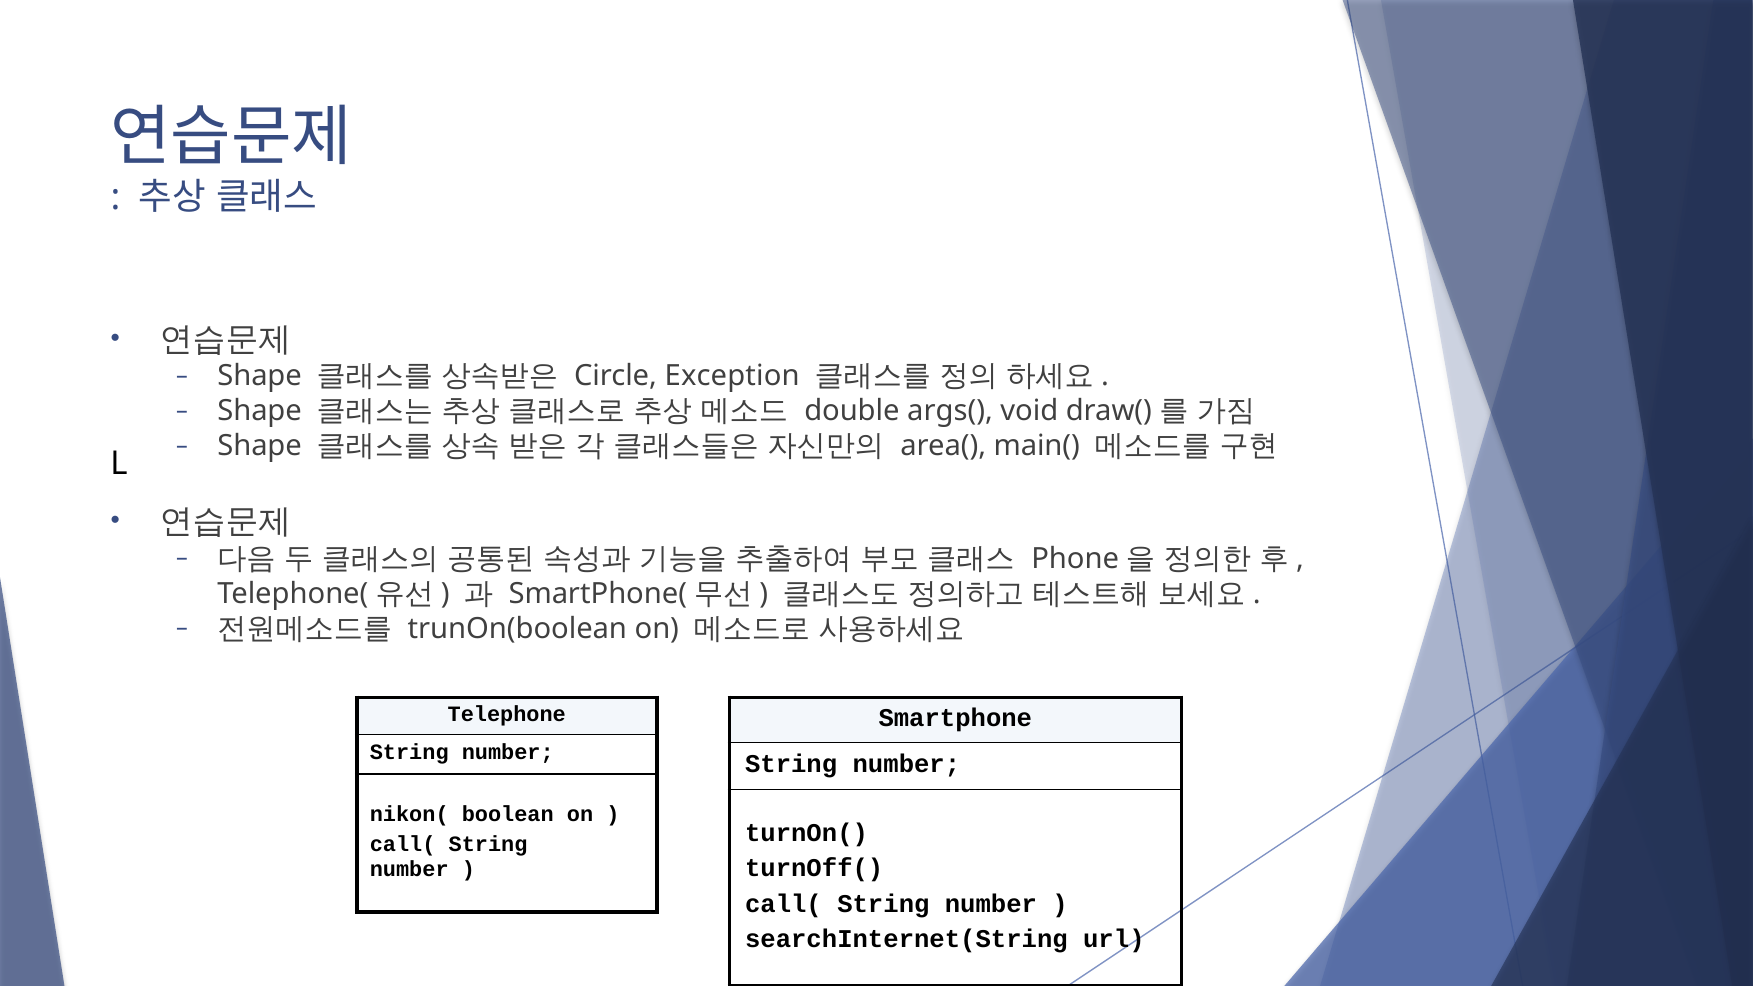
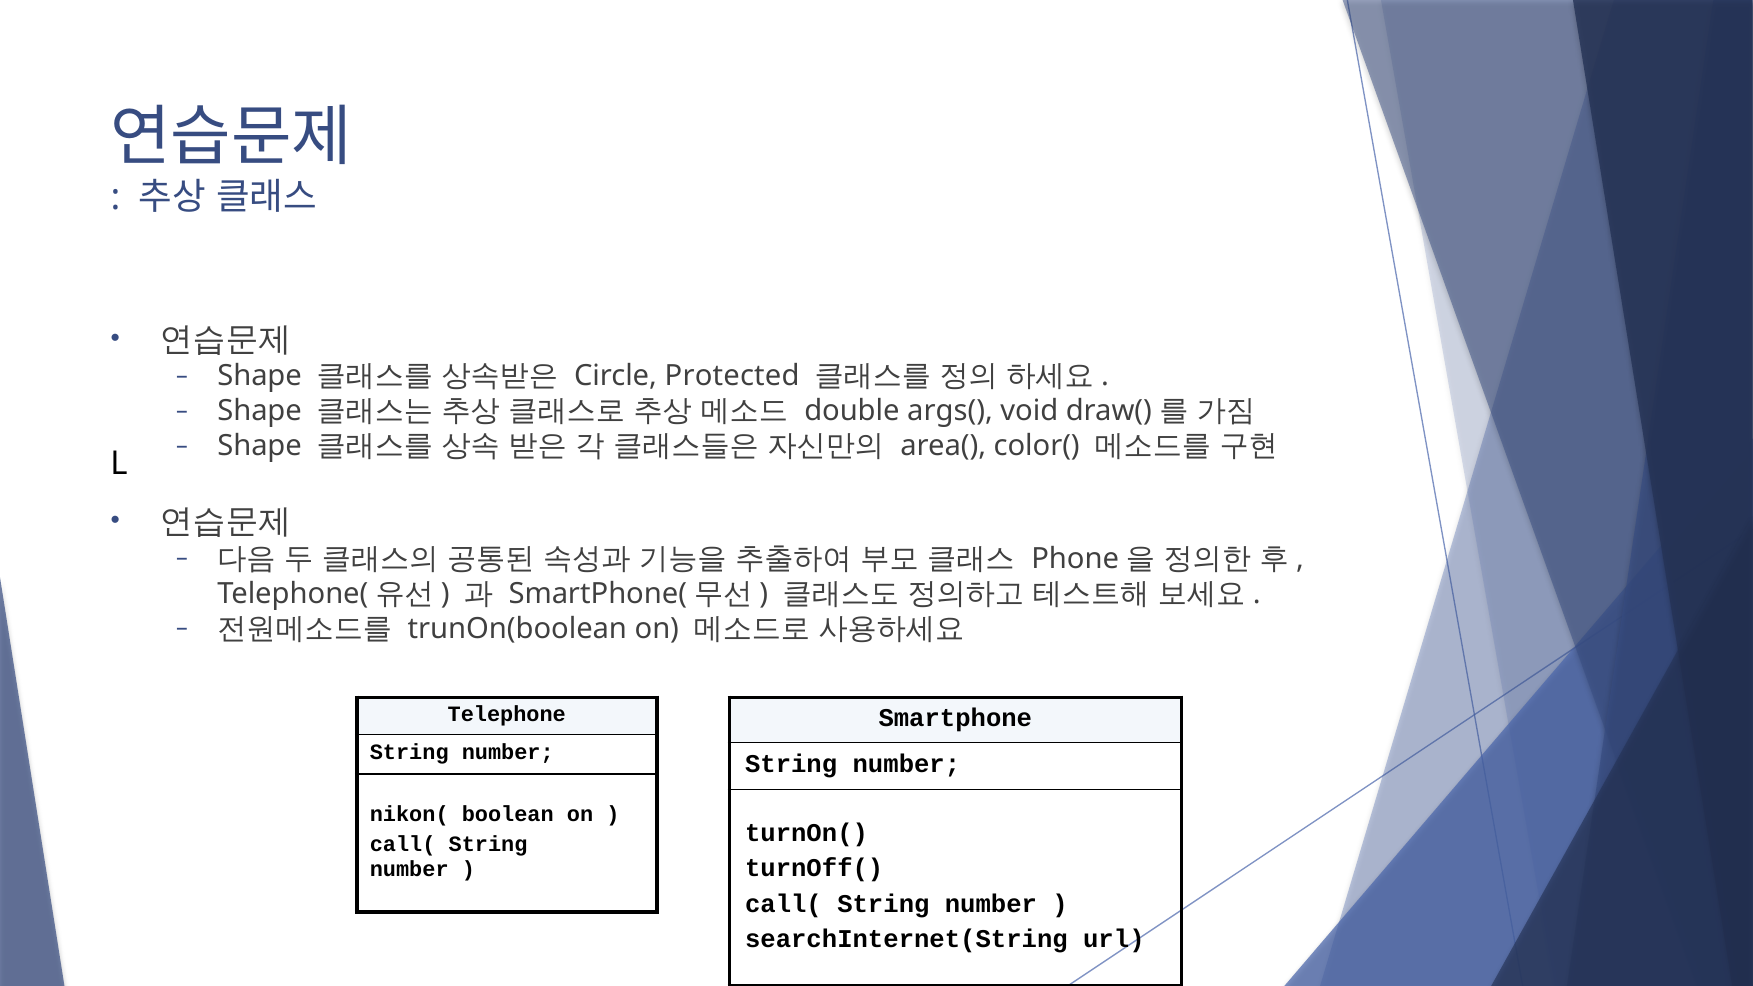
Exception: Exception -> Protected (732, 376)
main(: main( -> color( (1037, 446)
